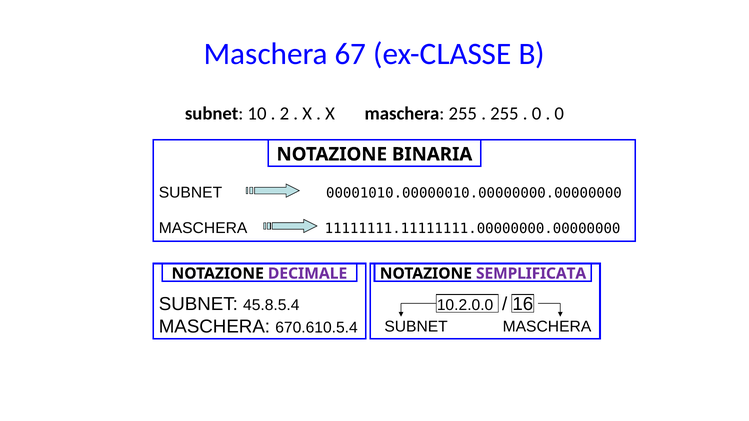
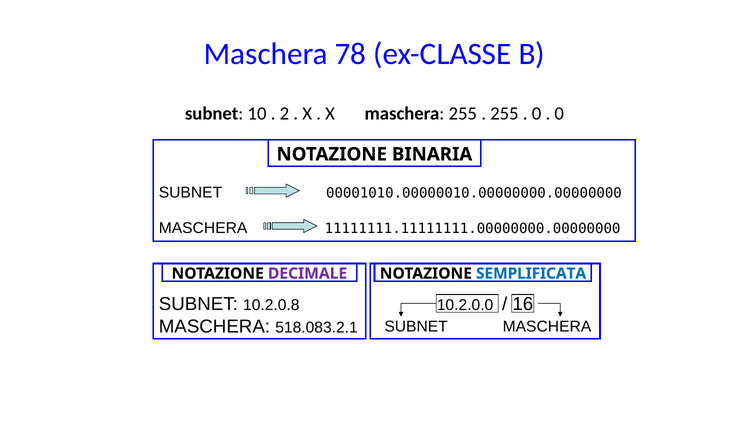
67: 67 -> 78 (350, 54)
SEMPLIFICATA colour: purple -> blue (531, 274)
45.8.5.4: 45.8.5.4 -> 10.2.0.8 (271, 305)
670.610.5.4: 670.610.5.4 -> 518.083.2.1 (316, 328)
